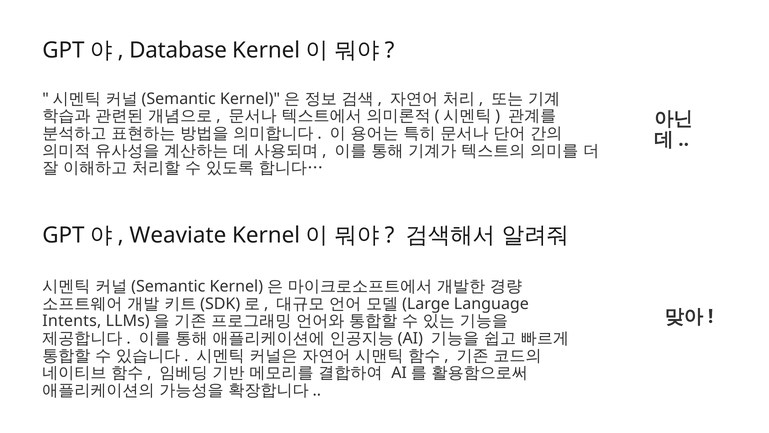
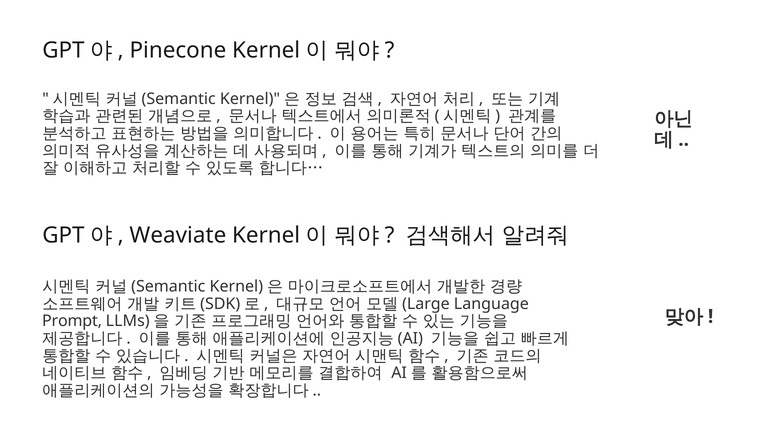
Database: Database -> Pinecone (178, 50)
Intents: Intents -> Prompt (72, 321)
